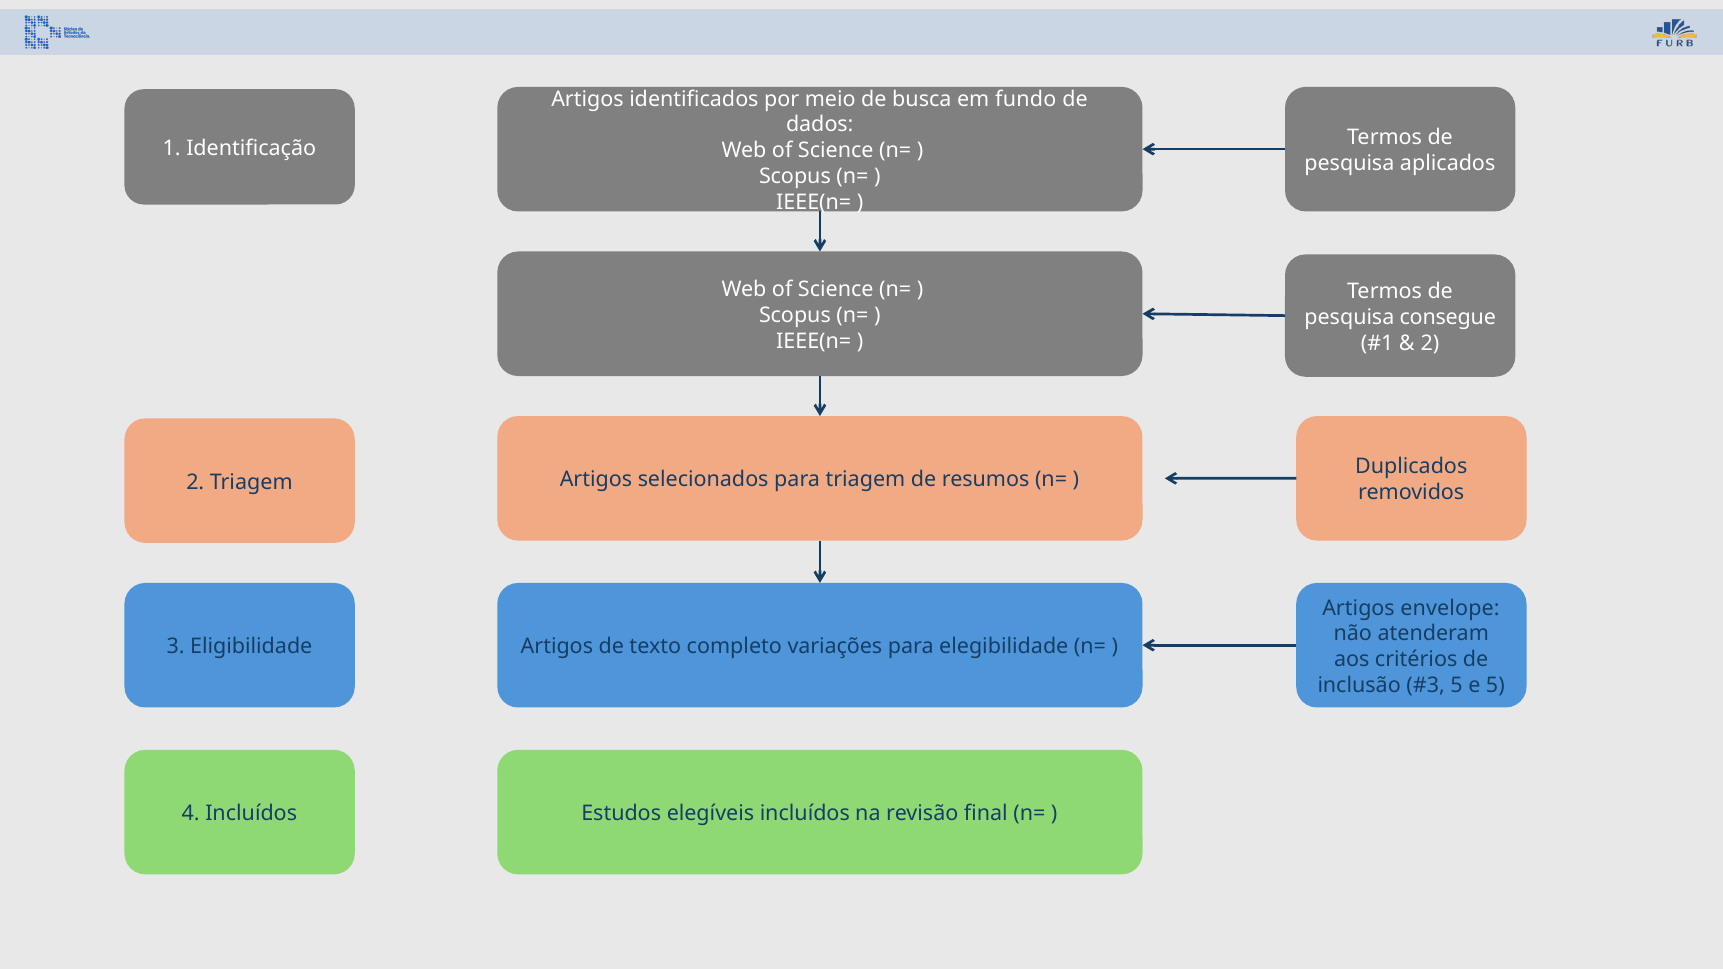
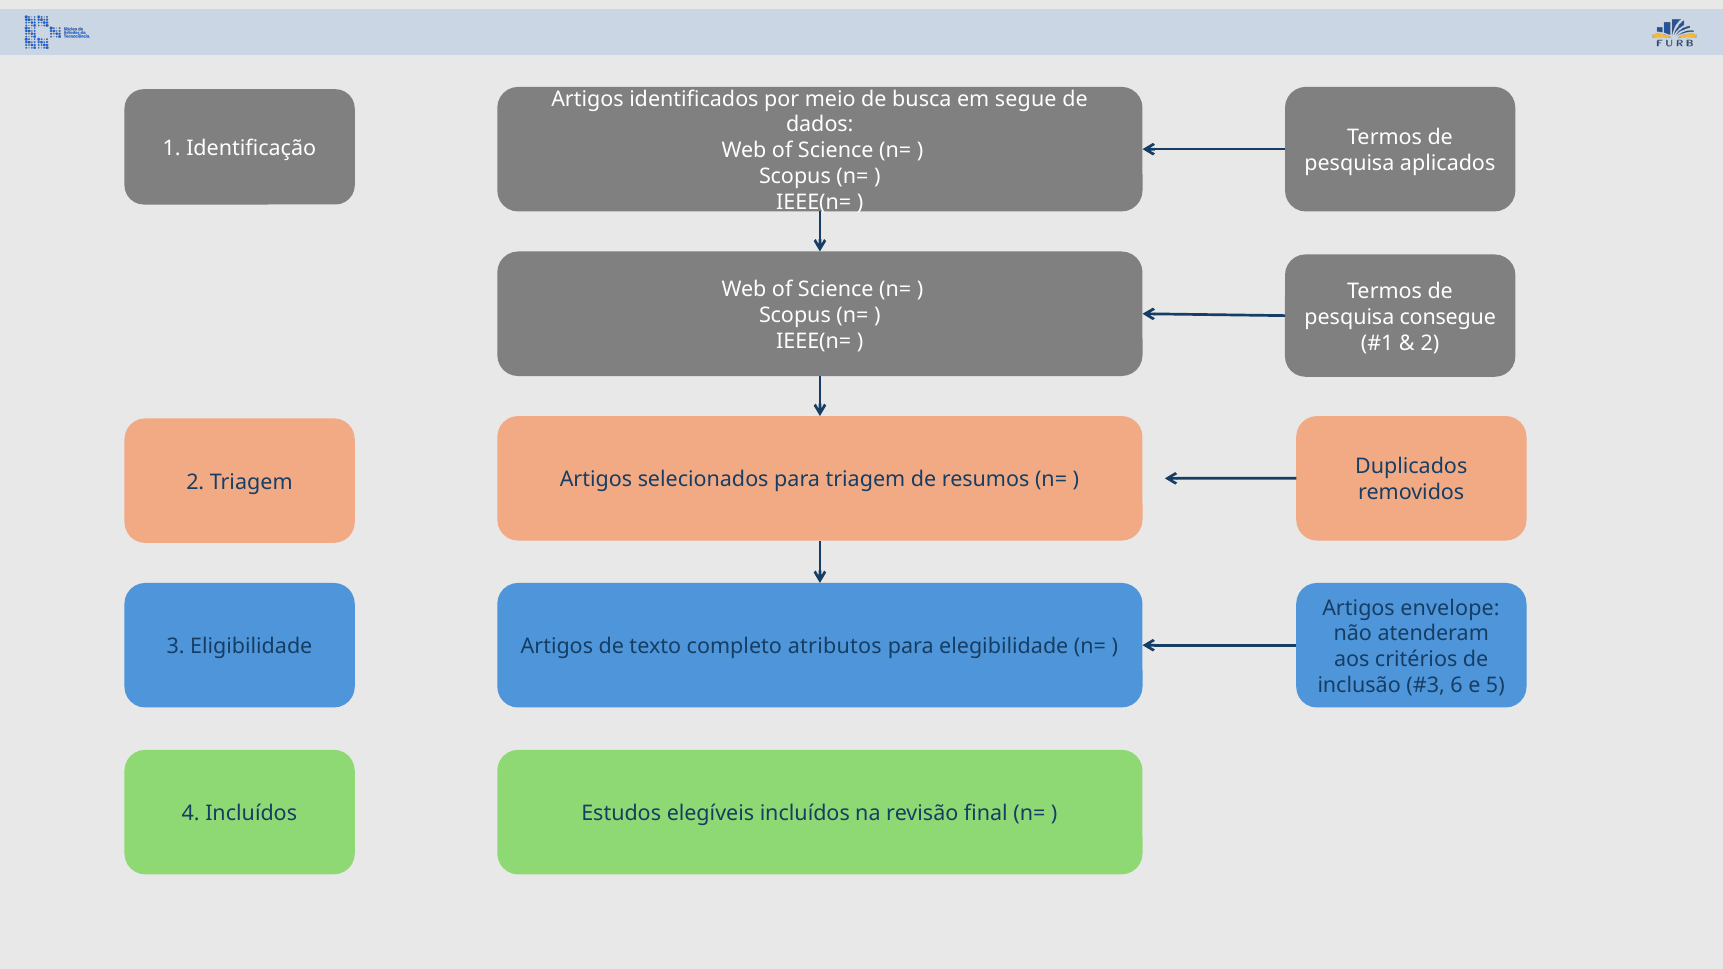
fundo: fundo -> segue (1026, 99)
variações: variações -> atributos (835, 647)
5: 5 -> 6 (1457, 686)
